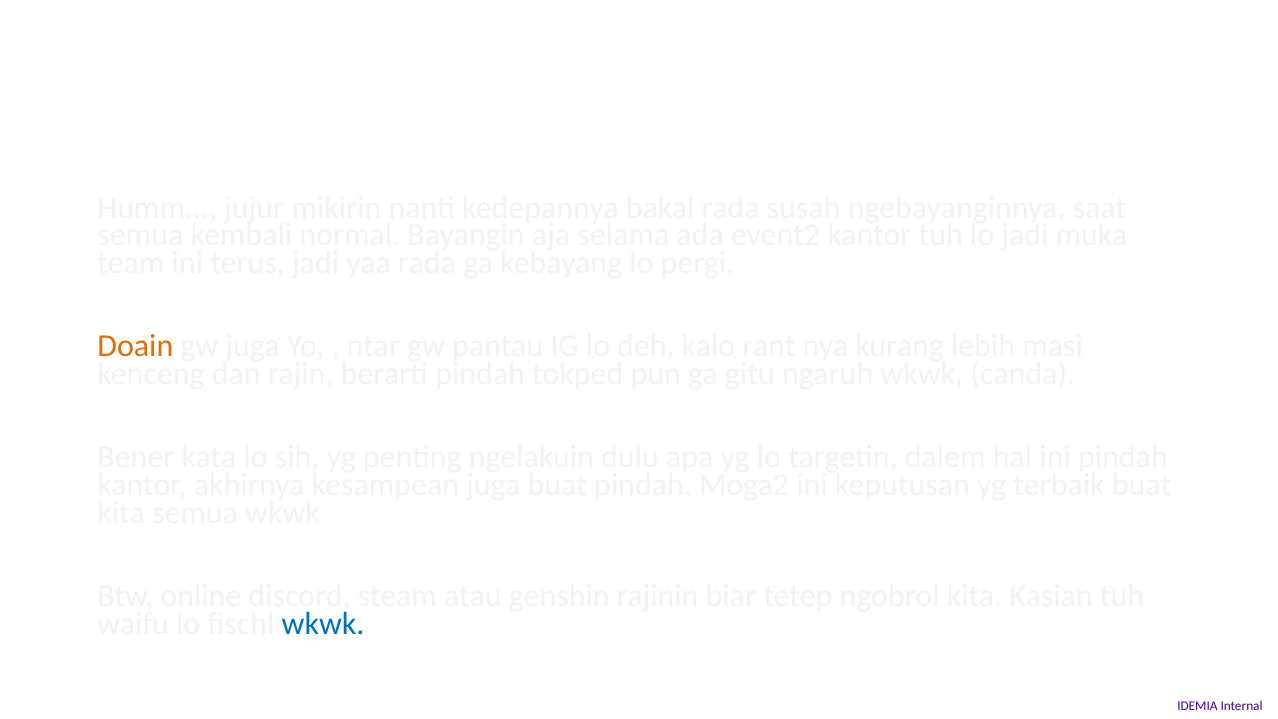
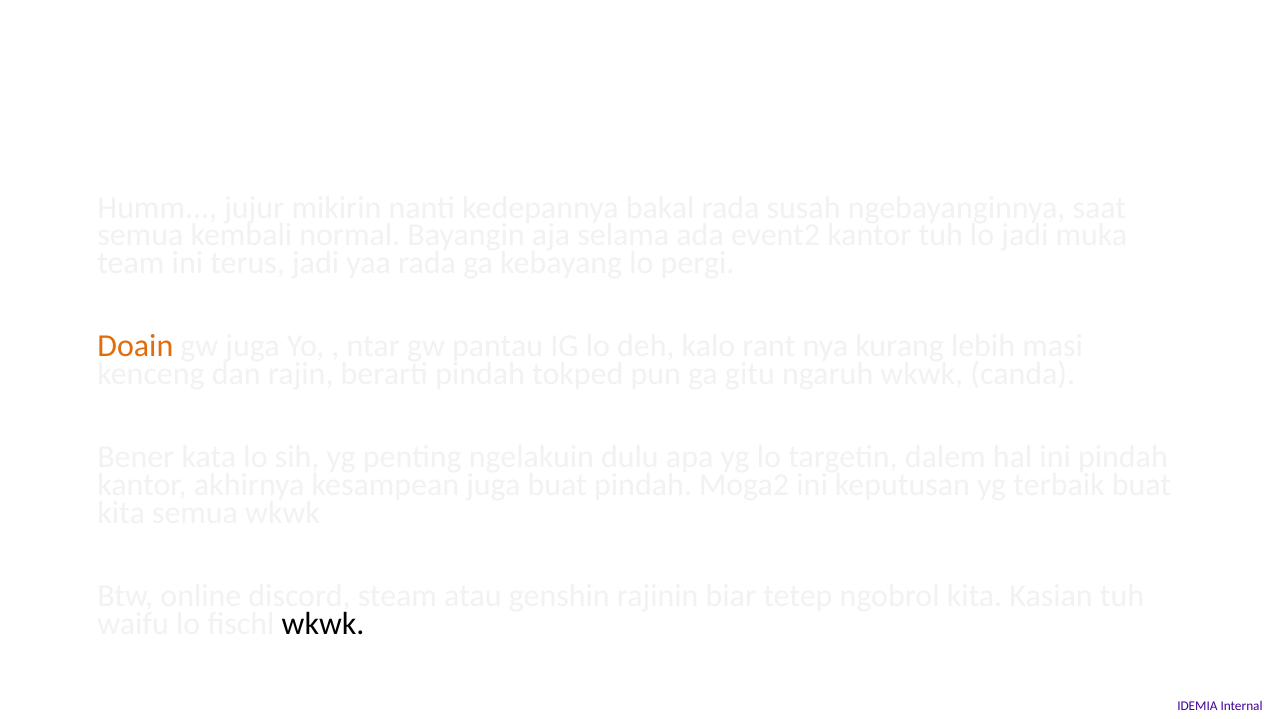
wkwk colour: blue -> black (323, 624)
